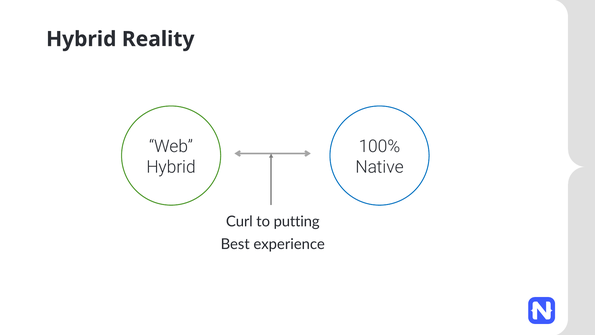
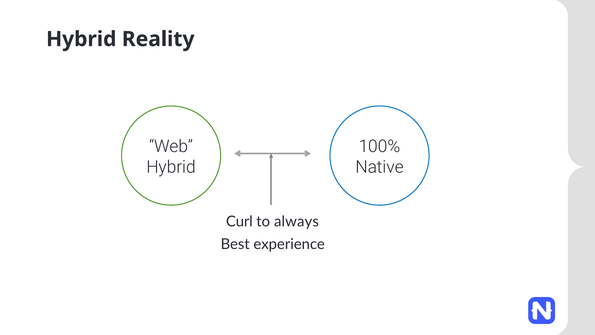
putting: putting -> always (296, 221)
